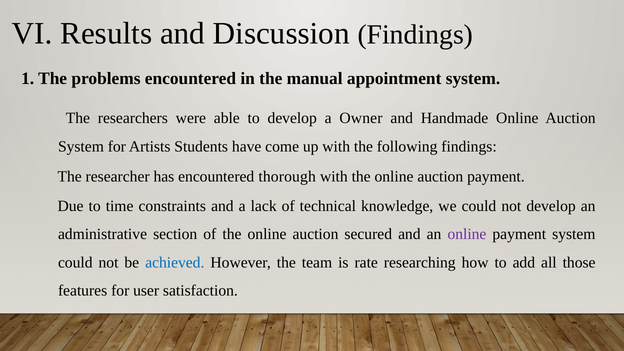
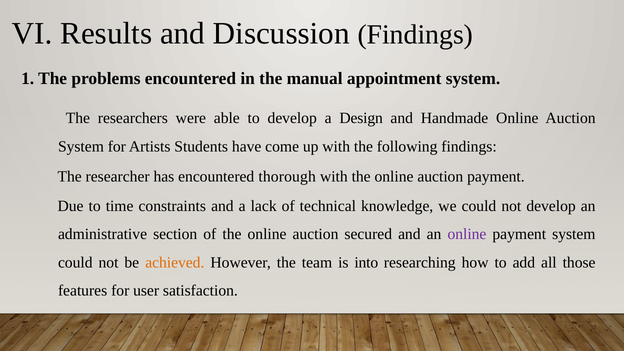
Owner: Owner -> Design (361, 118)
achieved colour: blue -> orange (175, 262)
rate: rate -> into (366, 262)
